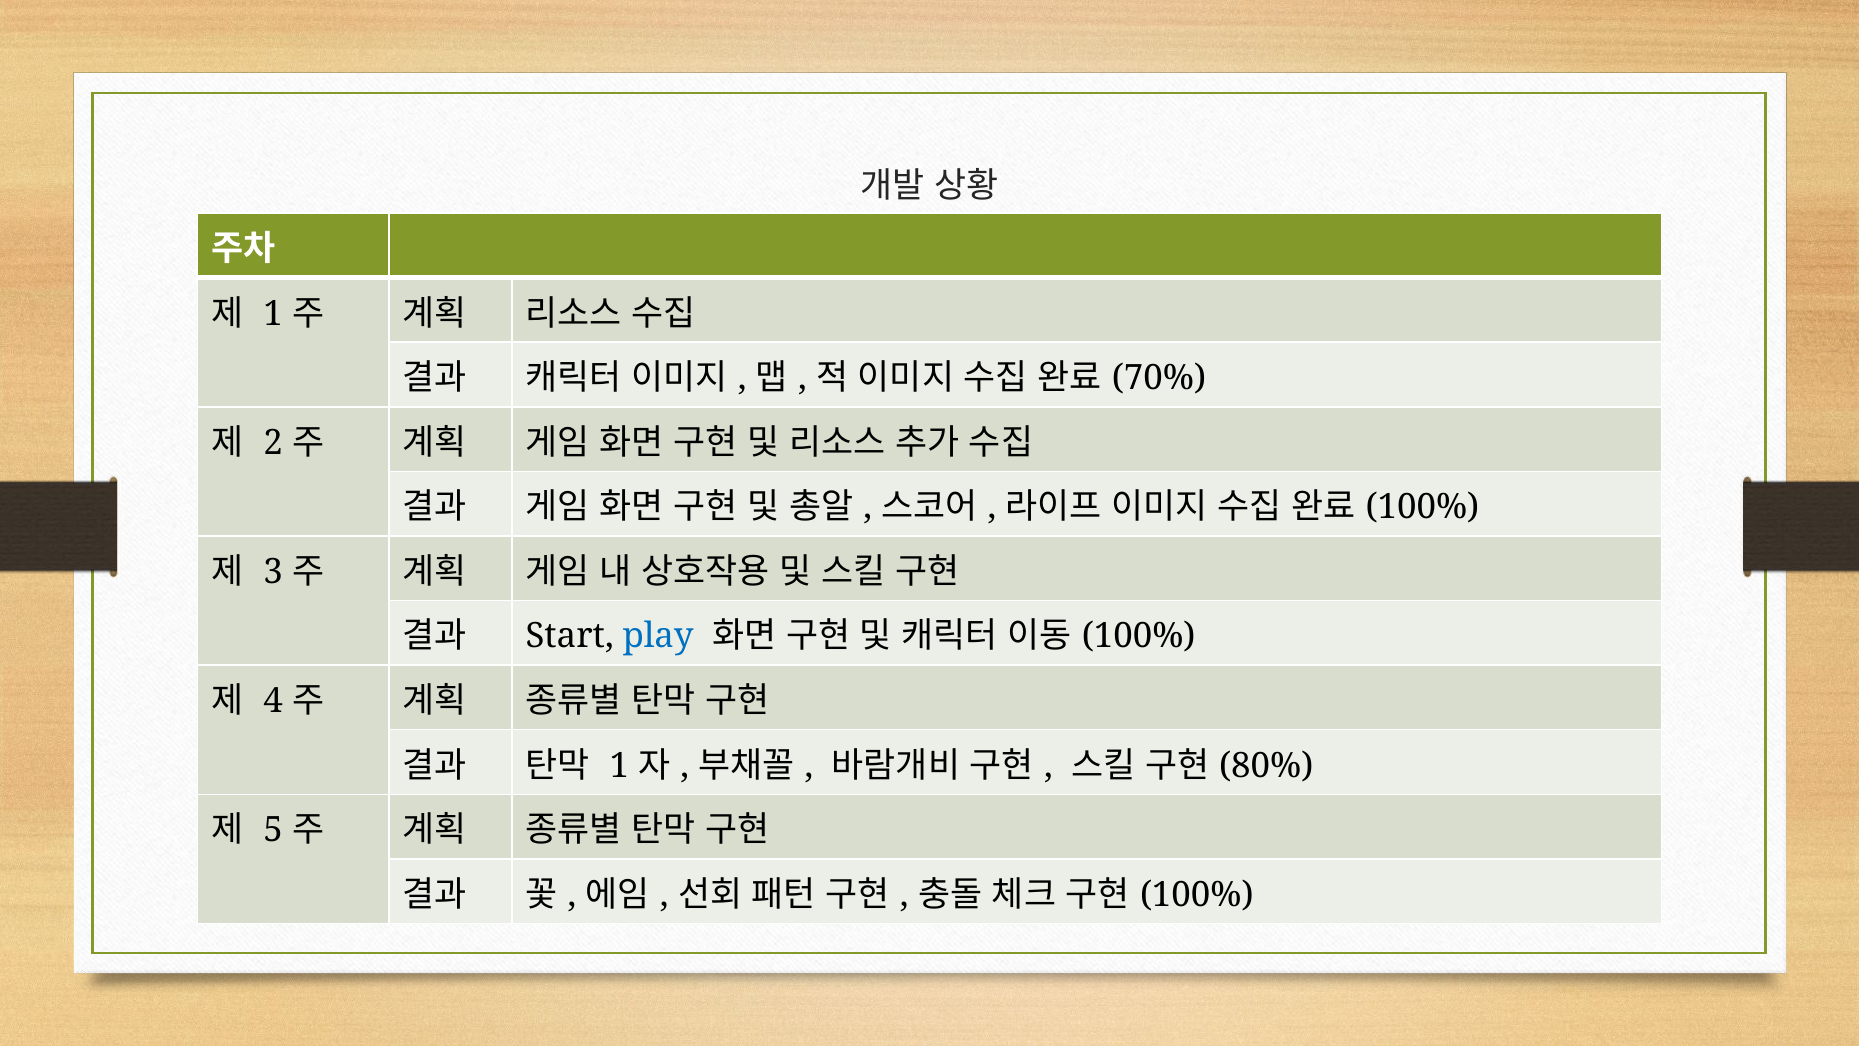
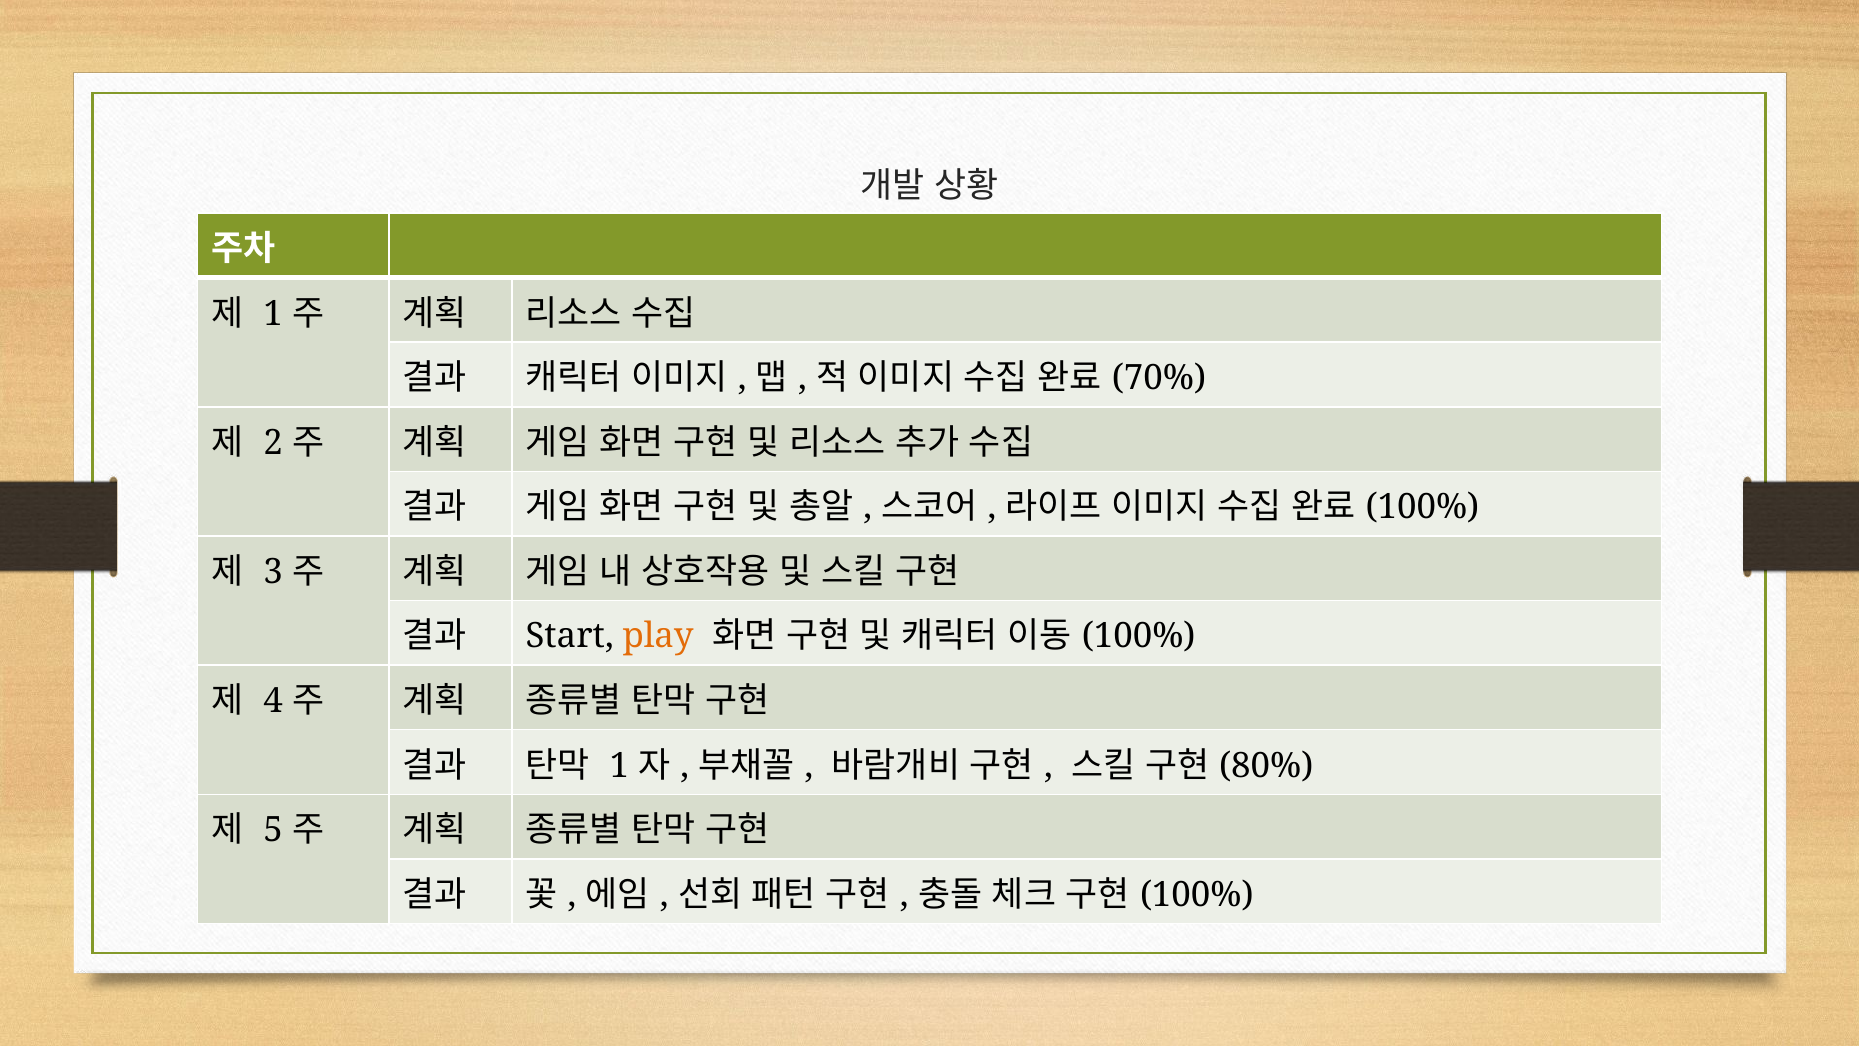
play colour: blue -> orange (658, 636)
